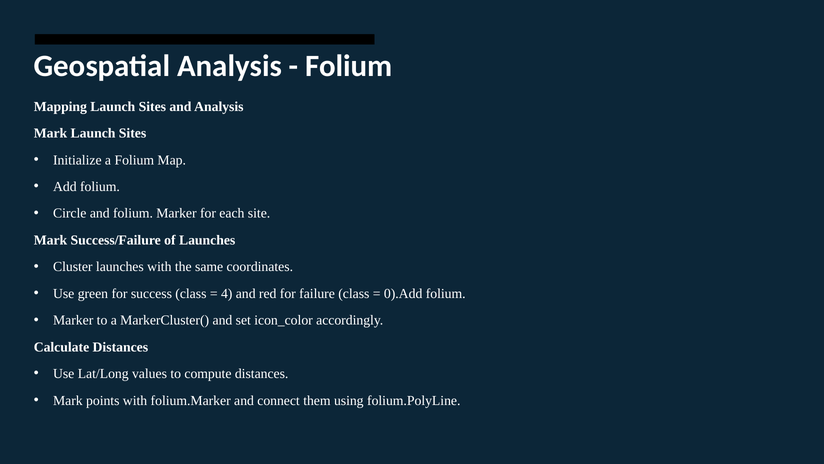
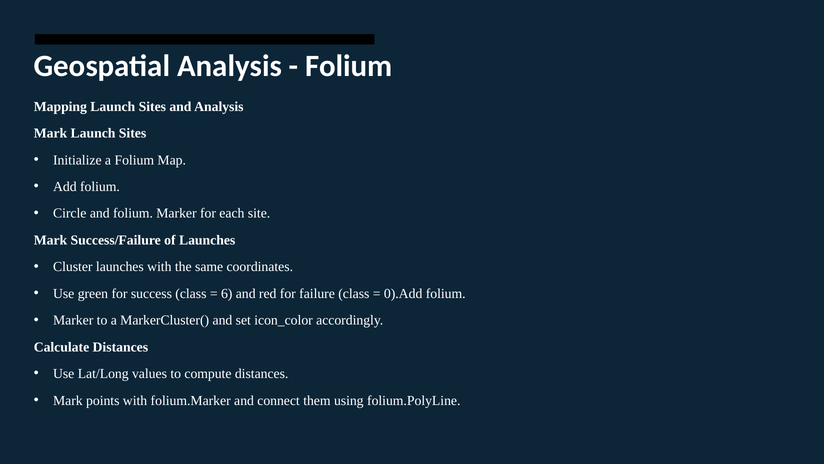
4: 4 -> 6 (227, 293)
